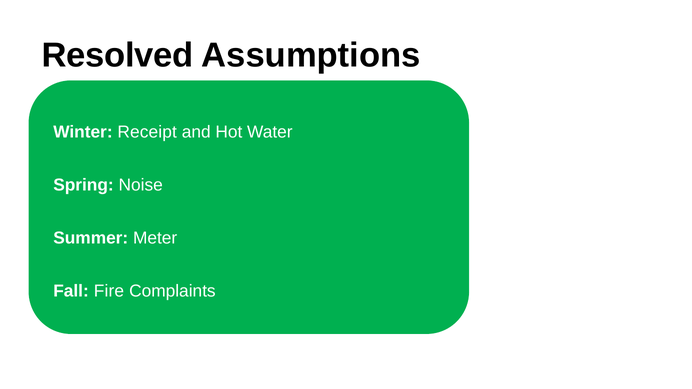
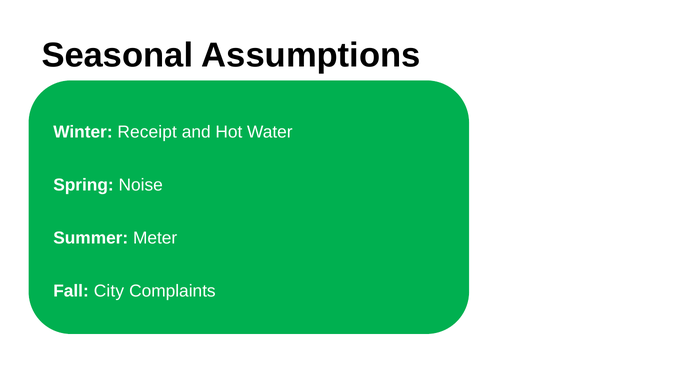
Resolved: Resolved -> Seasonal (117, 55)
Fire: Fire -> City (109, 291)
